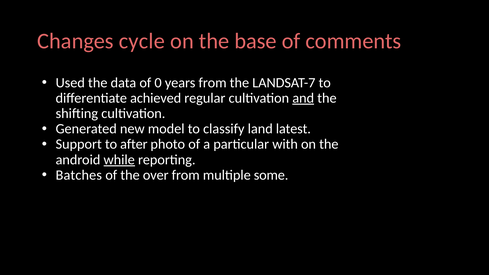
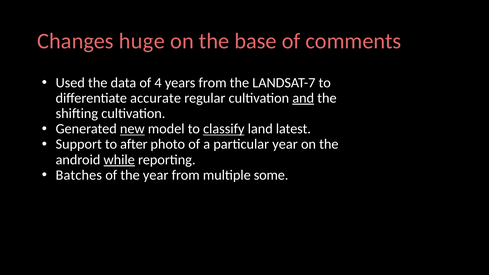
cycle: cycle -> huge (142, 41)
0: 0 -> 4 (158, 83)
achieved: achieved -> accurate (156, 98)
new underline: none -> present (132, 129)
classify underline: none -> present (224, 129)
particular with: with -> year (285, 144)
the over: over -> year (156, 175)
